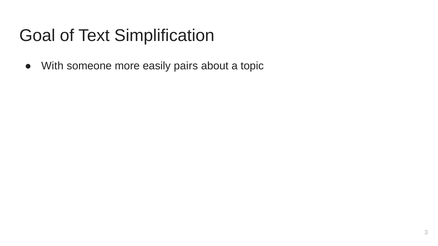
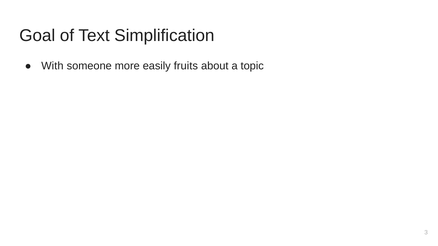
pairs: pairs -> fruits (186, 66)
